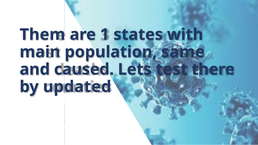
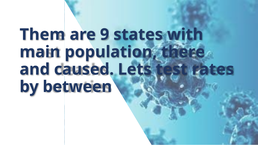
1: 1 -> 9 (105, 35)
same: same -> there (183, 52)
there: there -> rates (213, 69)
updated: updated -> between (77, 87)
